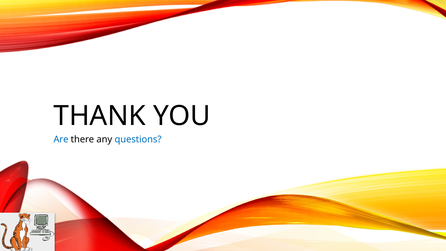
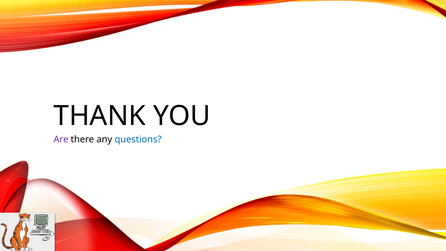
Are colour: blue -> purple (61, 140)
